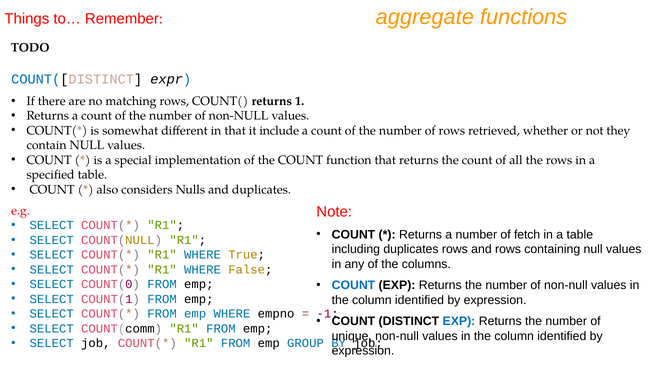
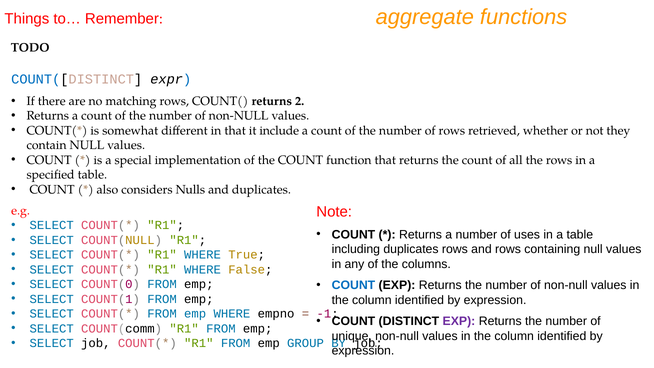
1: 1 -> 2 (300, 101)
fetch: fetch -> uses (527, 235)
EXP colour: blue -> purple (459, 321)
